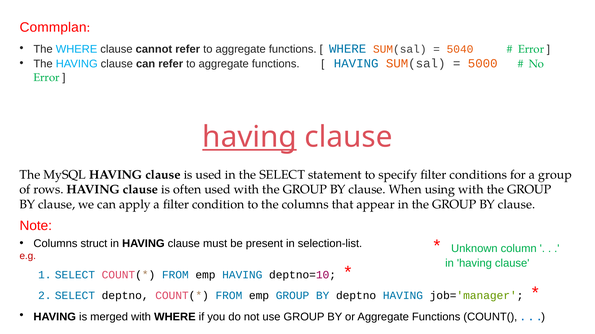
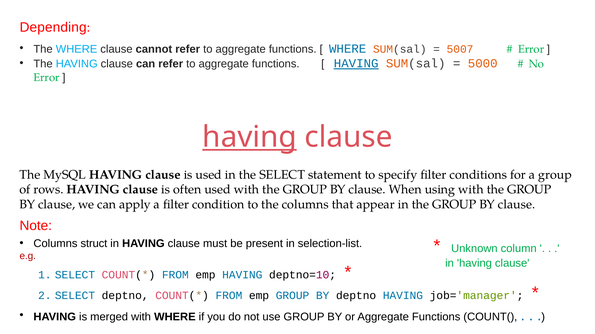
Commplan: Commplan -> Depending (53, 27)
5040: 5040 -> 5007 (460, 49)
HAVING underline: none -> present (356, 64)
